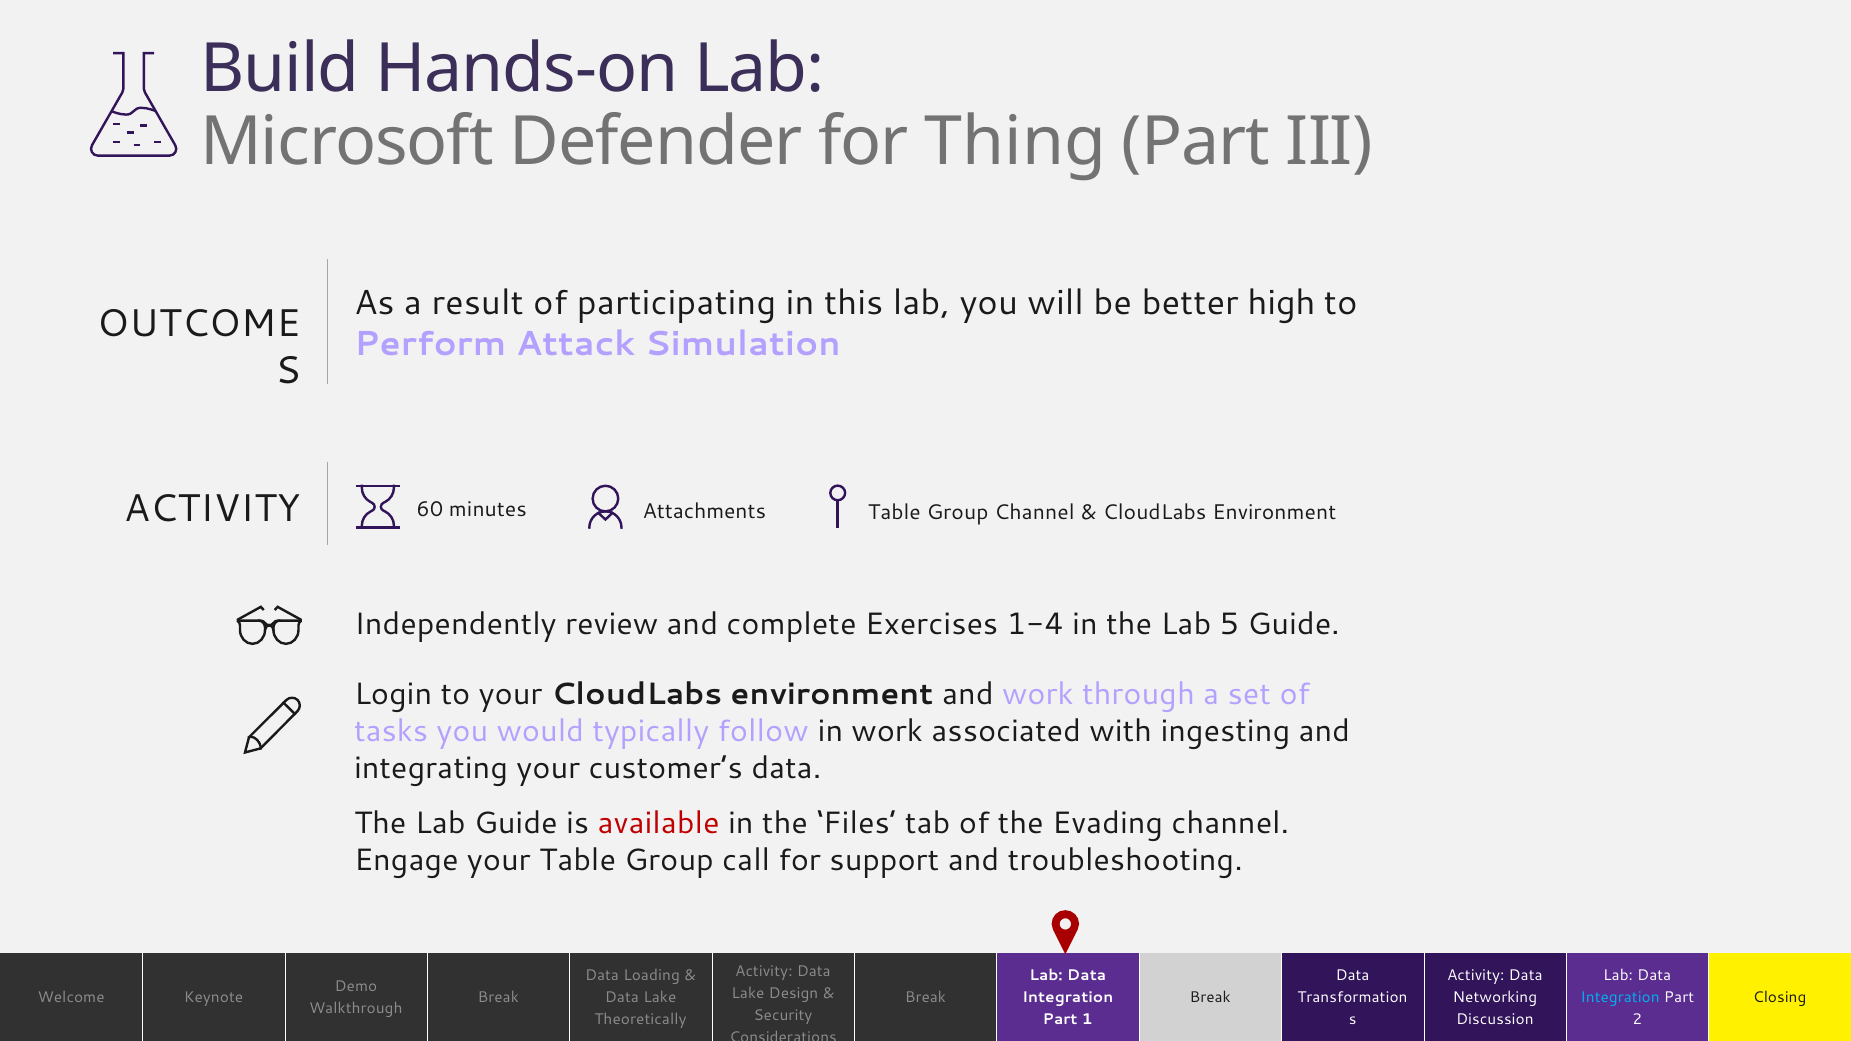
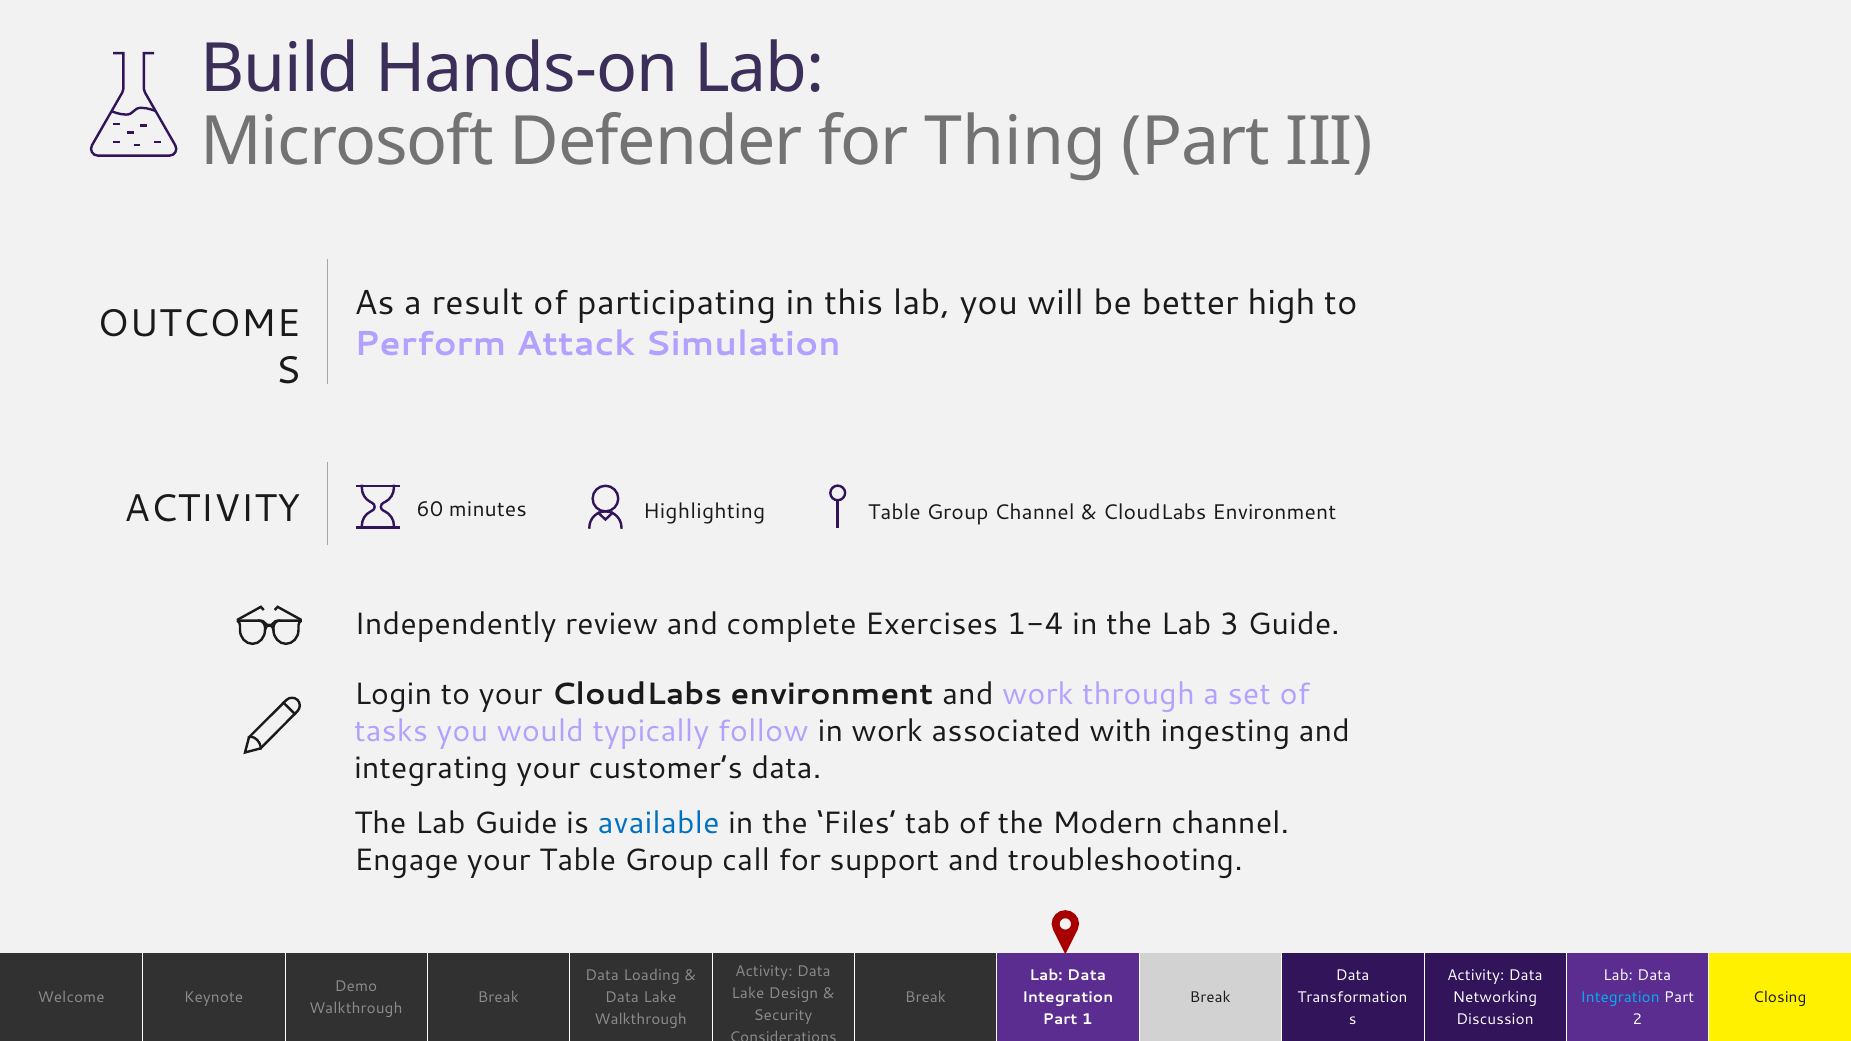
Attachments: Attachments -> Highlighting (704, 512)
5: 5 -> 3 (1229, 624)
available colour: red -> blue (659, 824)
Evading: Evading -> Modern (1108, 824)
Theoretically: Theoretically -> Walkthrough (641, 1020)
